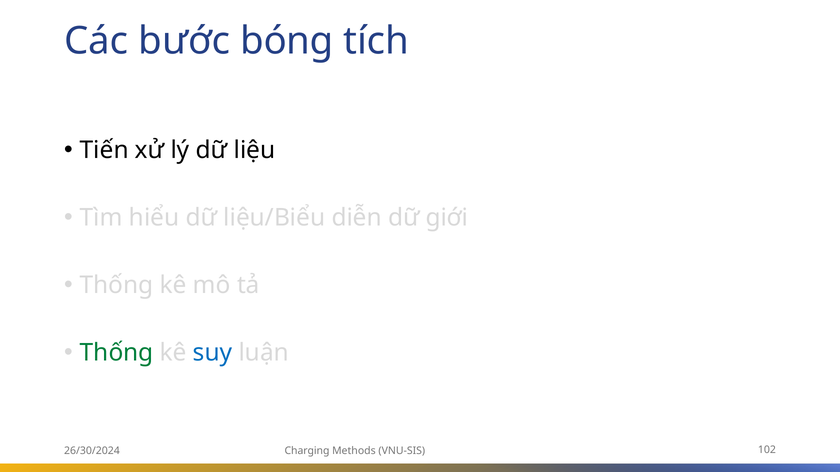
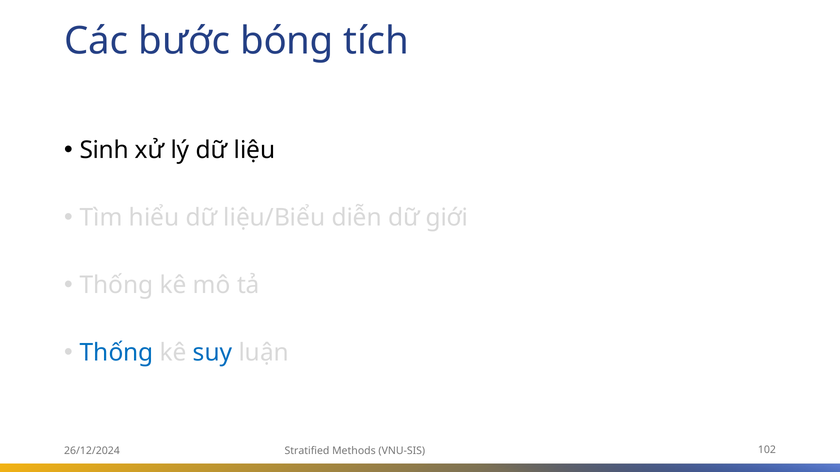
Tiến: Tiến -> Sinh (104, 151)
Thống colour: green -> blue (117, 353)
26/30/2024: 26/30/2024 -> 26/12/2024 (92, 451)
Charging: Charging -> Stratified (307, 451)
